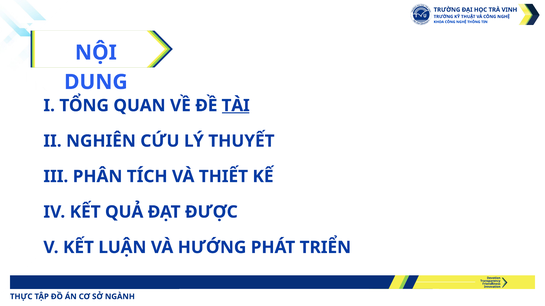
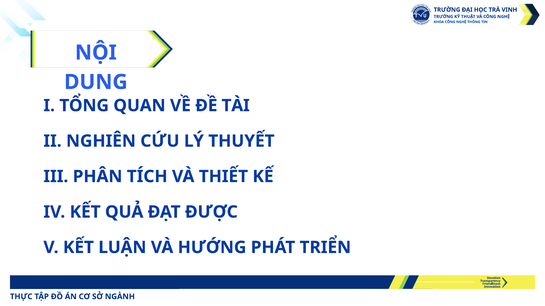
TÀI underline: present -> none (236, 106)
